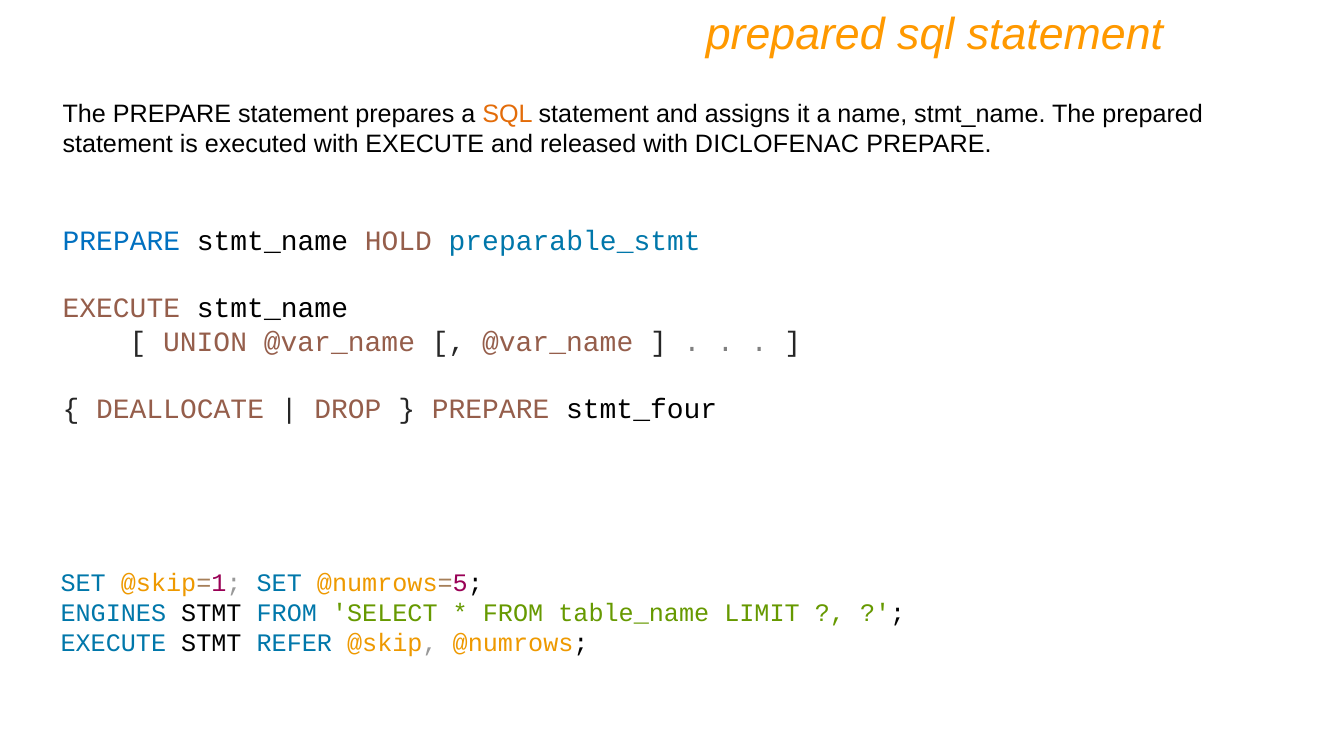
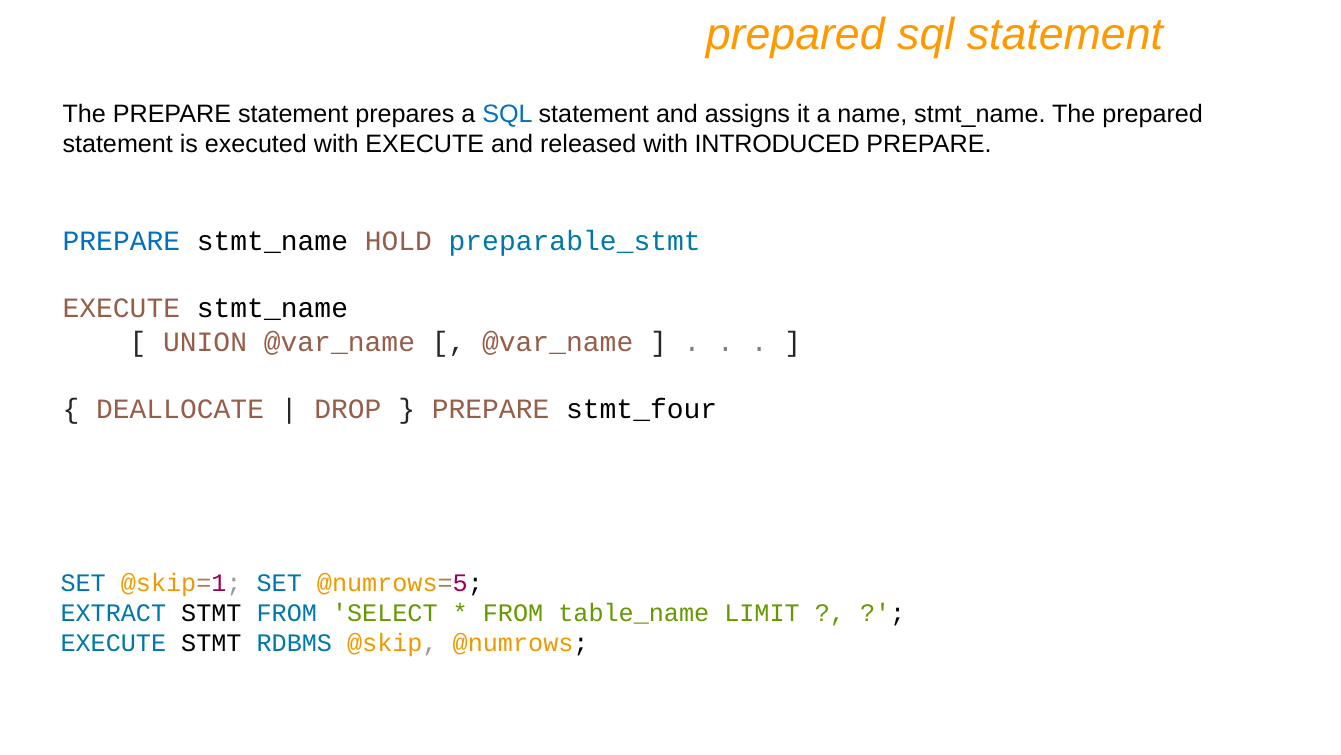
SQL colour: orange -> blue (508, 114)
DICLOFENAC: DICLOFENAC -> INTRODUCED (777, 144)
ENGINES: ENGINES -> EXTRACT (113, 613)
REFER: REFER -> RDBMS (294, 643)
